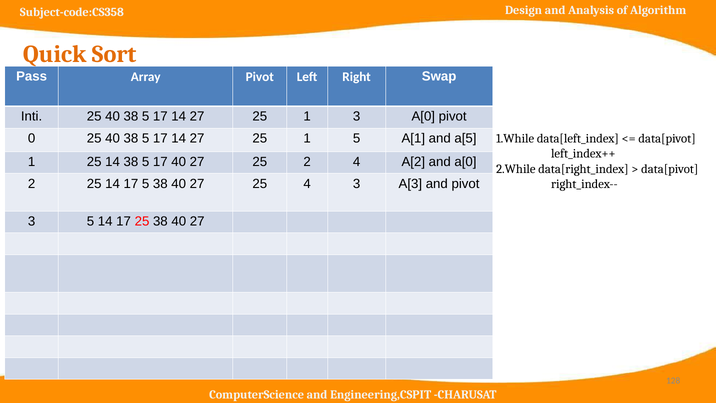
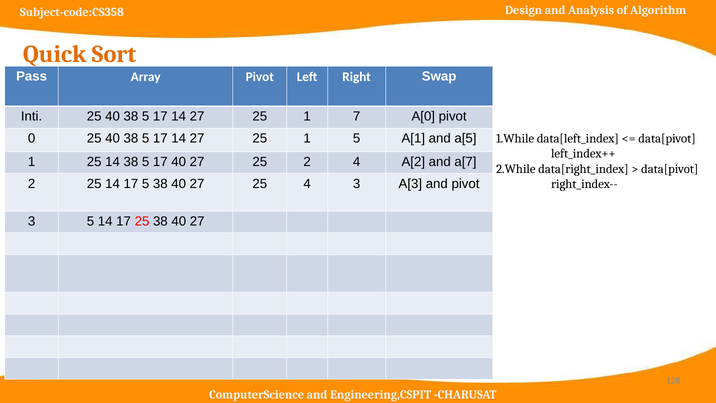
1 3: 3 -> 7 (357, 117)
and a[0: a[0 -> a[7 (465, 162)
